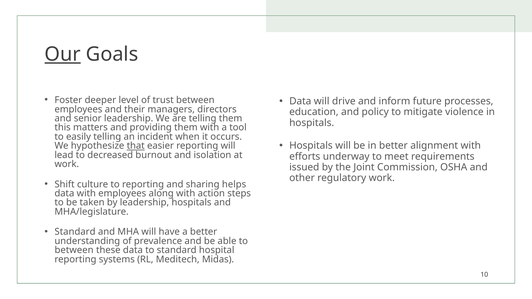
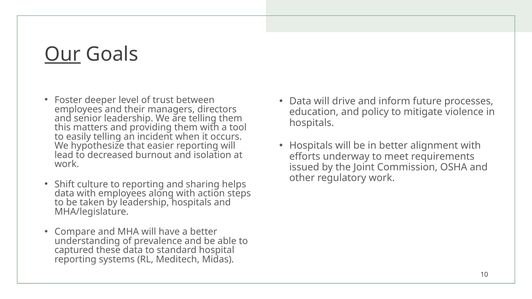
that underline: present -> none (136, 146)
Standard: Standard -> Compare (75, 232)
between: between -> captured (74, 250)
